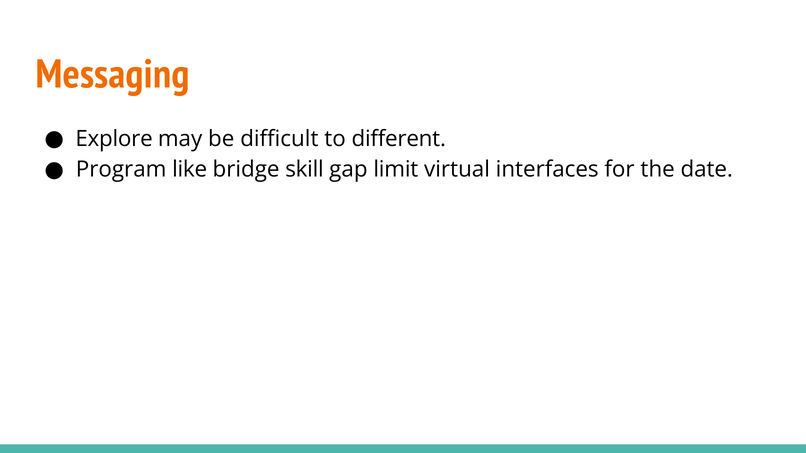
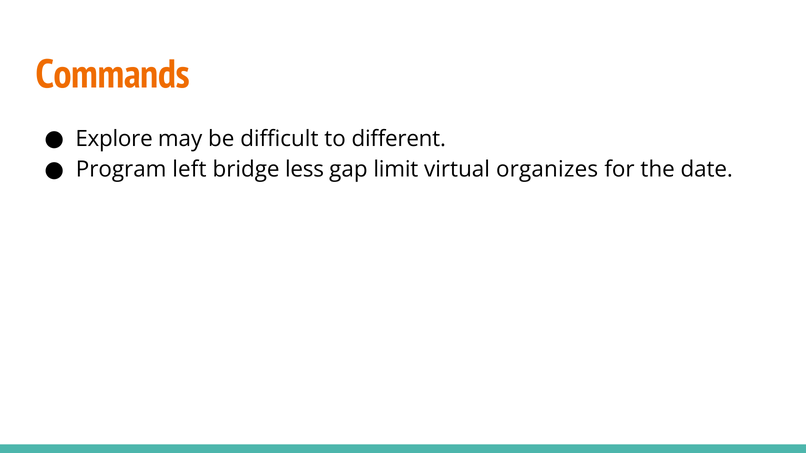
Messaging: Messaging -> Commands (113, 74)
like: like -> left (189, 170)
skill: skill -> less (305, 170)
interfaces: interfaces -> organizes (547, 170)
